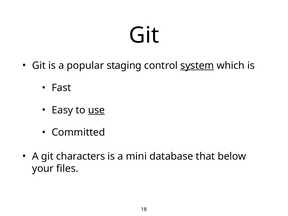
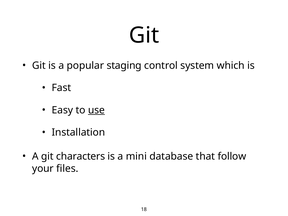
system underline: present -> none (197, 66)
Committed: Committed -> Installation (78, 132)
below: below -> follow (232, 156)
